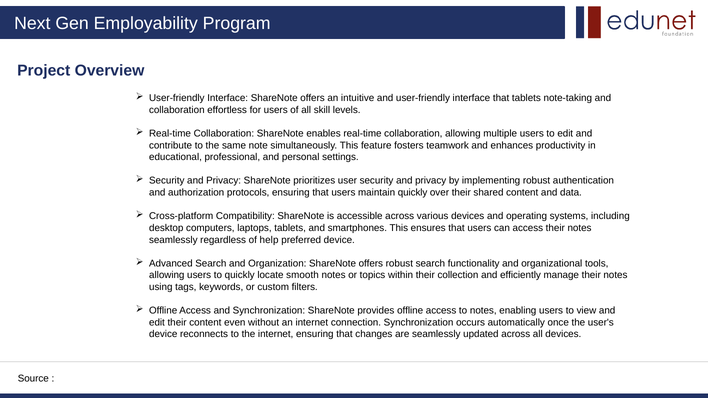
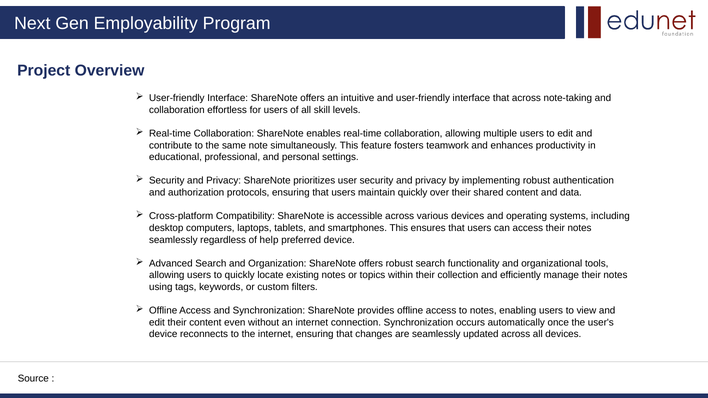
that tablets: tablets -> across (526, 98)
smooth: smooth -> existing (303, 275)
